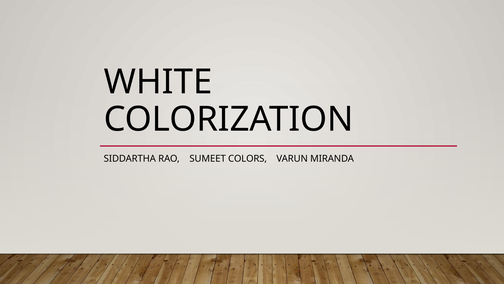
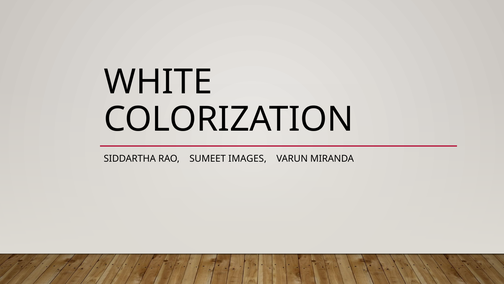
COLORS: COLORS -> IMAGES (247, 158)
